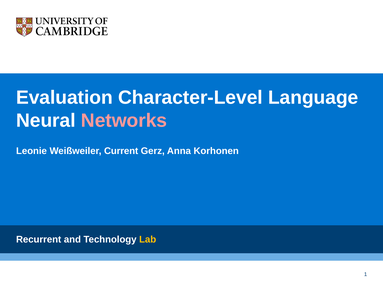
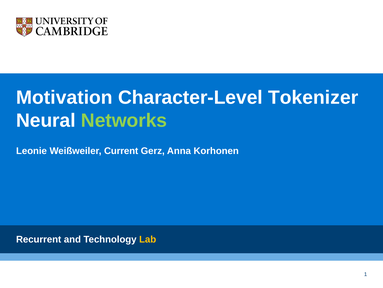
Evaluation: Evaluation -> Motivation (64, 97)
Language: Language -> Tokenizer (313, 97)
Networks colour: pink -> light green (124, 120)
